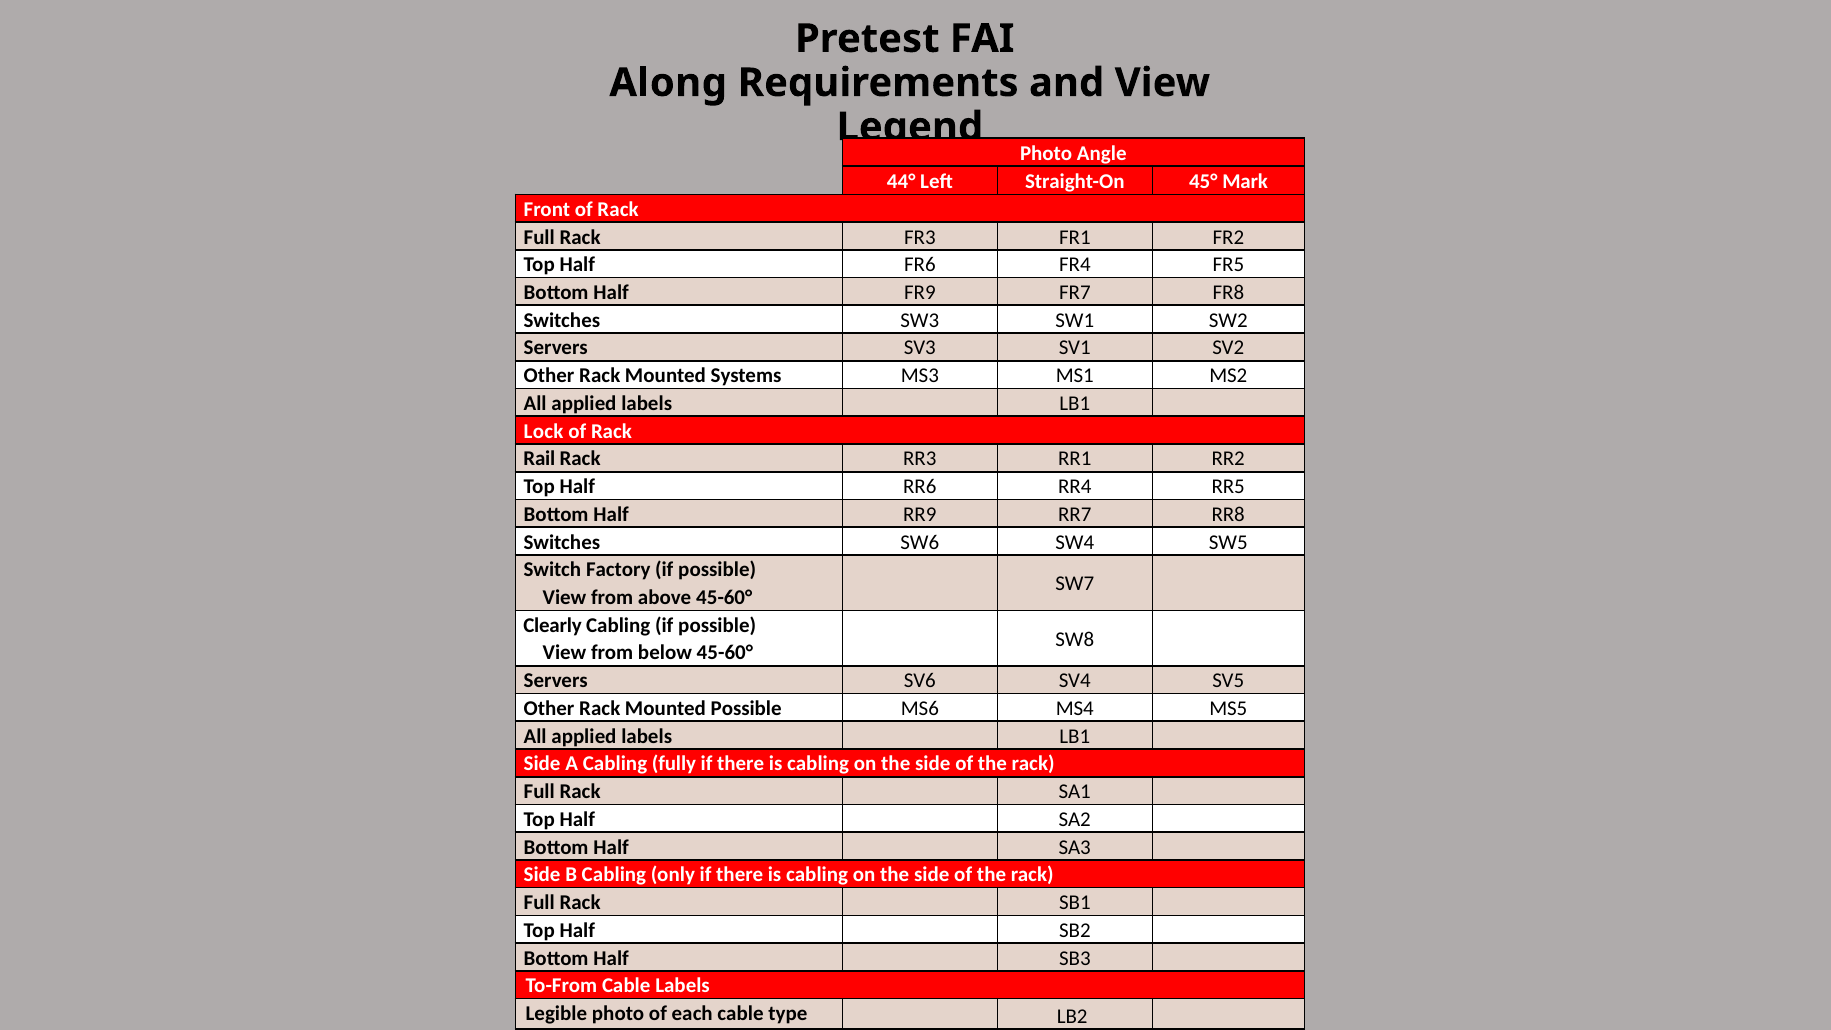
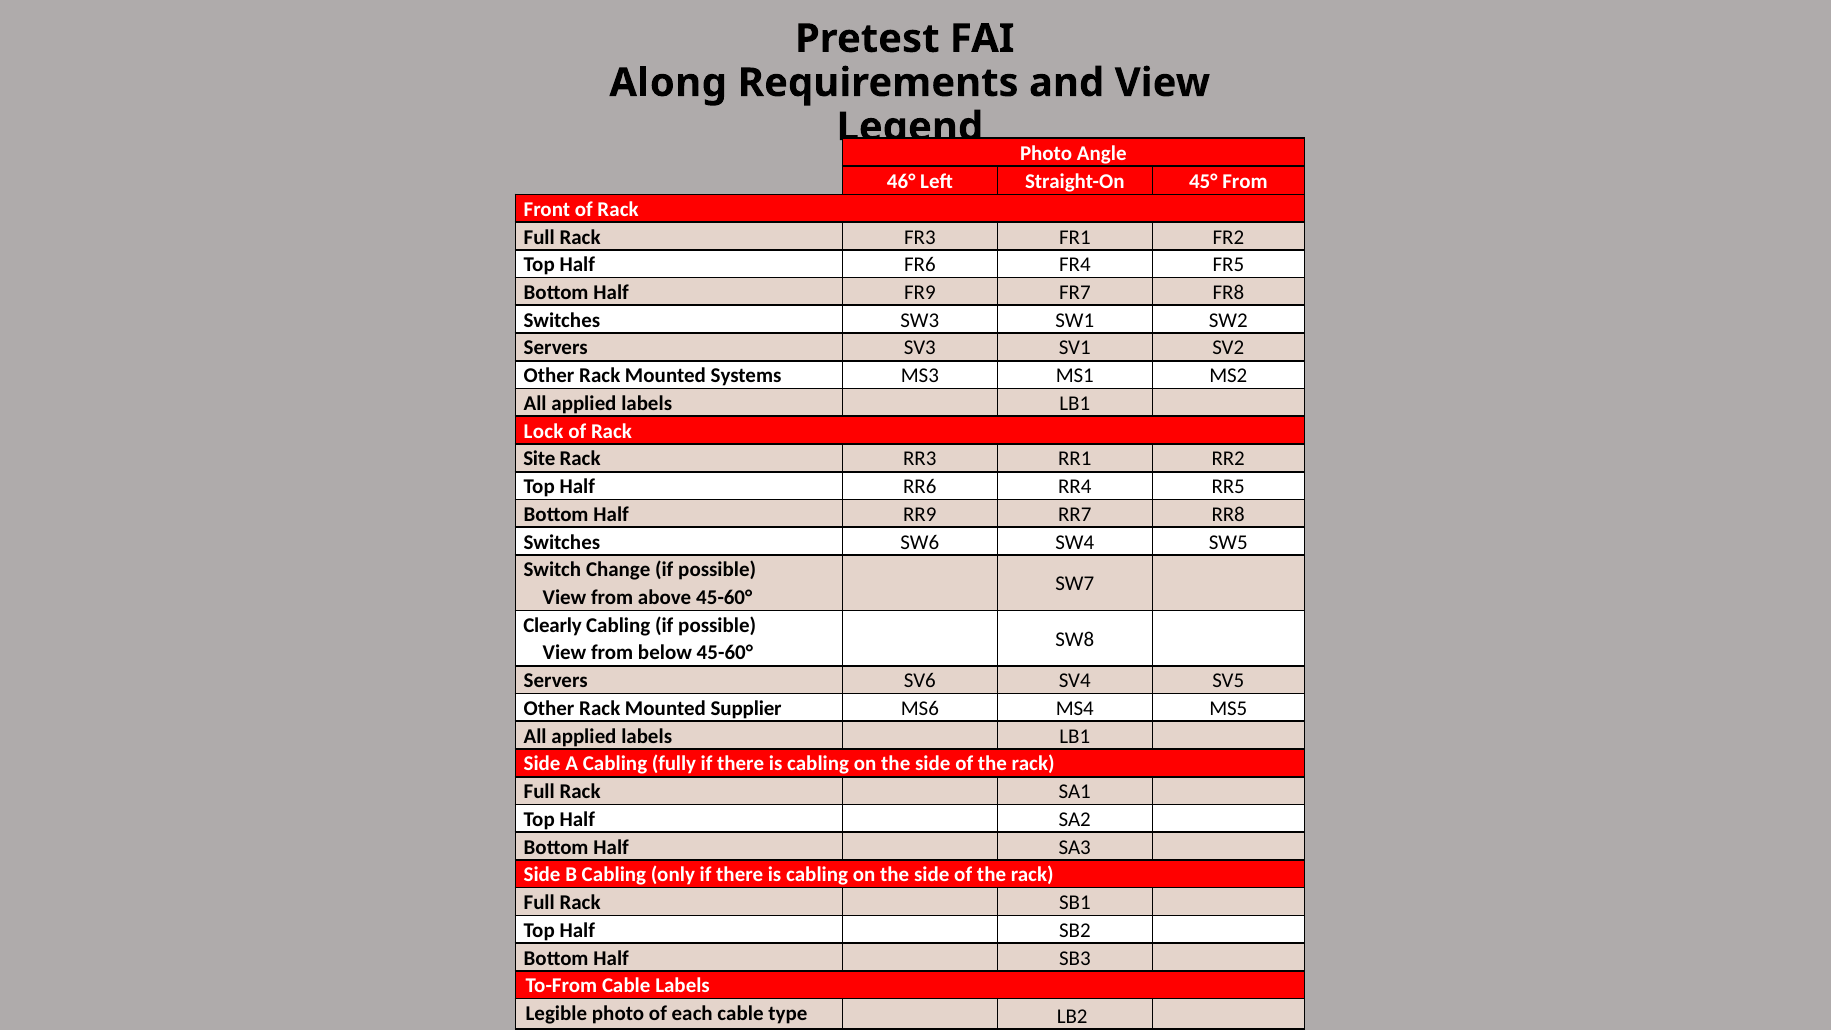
44°: 44° -> 46° (901, 181)
45° Mark: Mark -> From (1245, 181)
Rail: Rail -> Site (539, 459)
Factory: Factory -> Change (618, 570)
Mounted Possible: Possible -> Supplier (746, 708)
